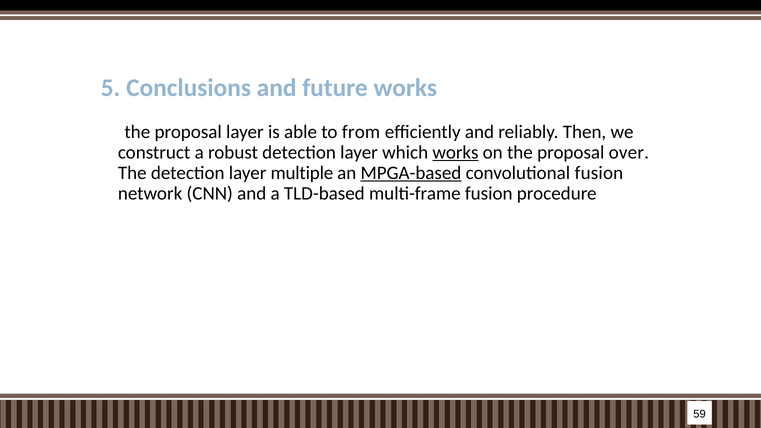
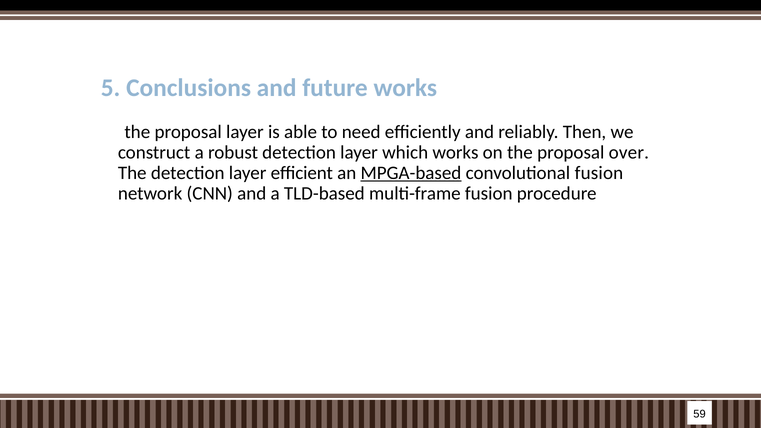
from: from -> need (361, 132)
works underline: present -> none (455, 153)
multiple: multiple -> eﬃcient (302, 173)
